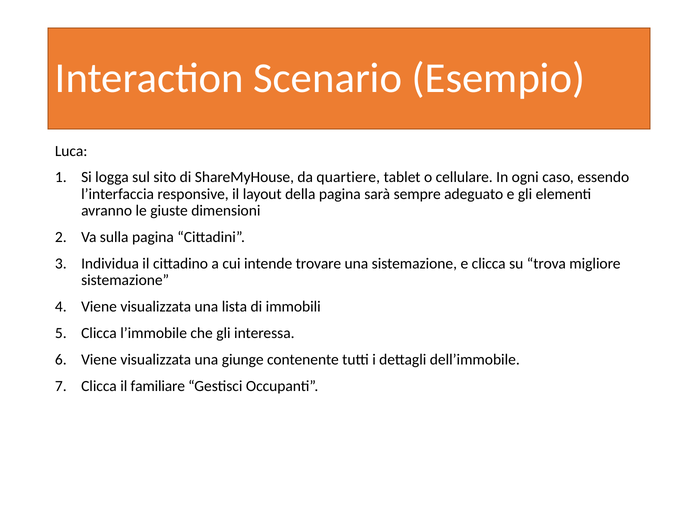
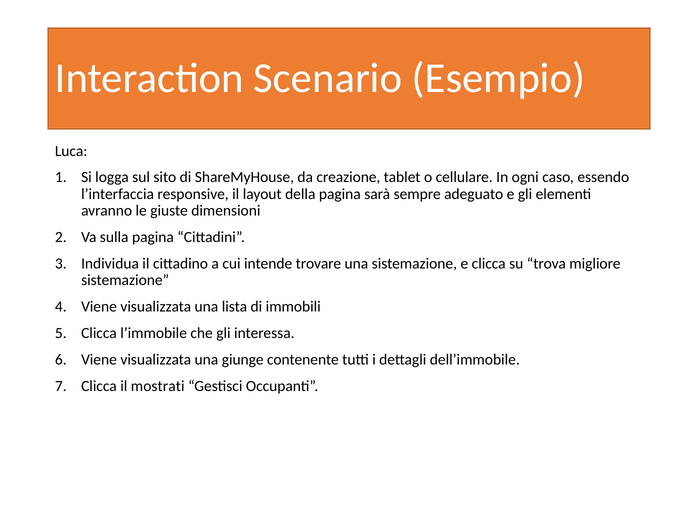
quartiere: quartiere -> creazione (348, 178)
familiare: familiare -> mostrati (158, 386)
